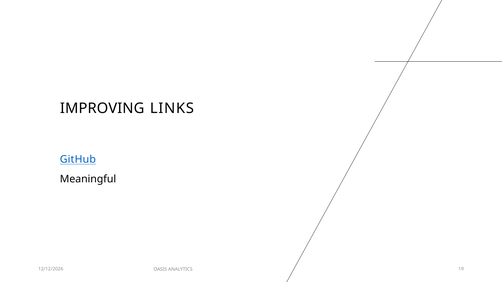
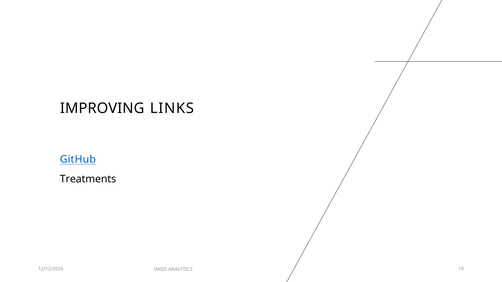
Meaningful: Meaningful -> Treatments (88, 179)
